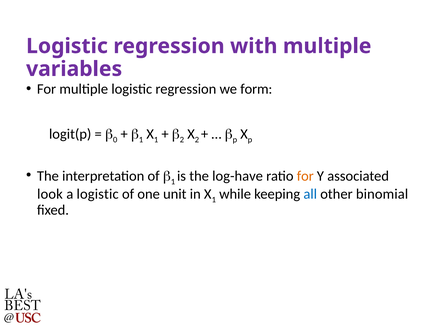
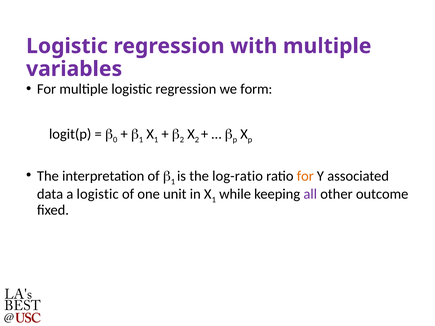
log-have: log-have -> log-ratio (238, 176)
look: look -> data (50, 194)
all colour: blue -> purple (310, 194)
binomial: binomial -> outcome (382, 194)
